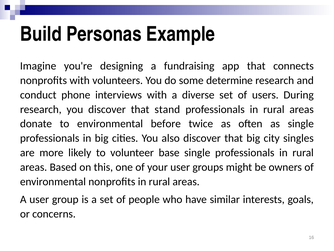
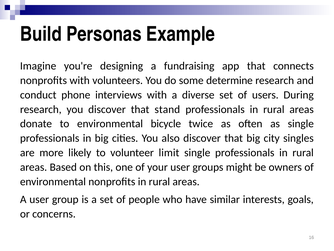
before: before -> bicycle (166, 124)
base: base -> limit (169, 152)
